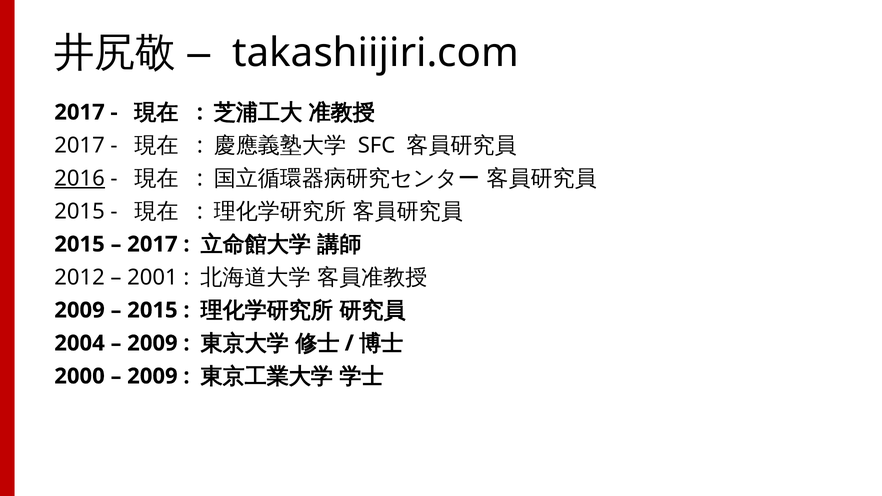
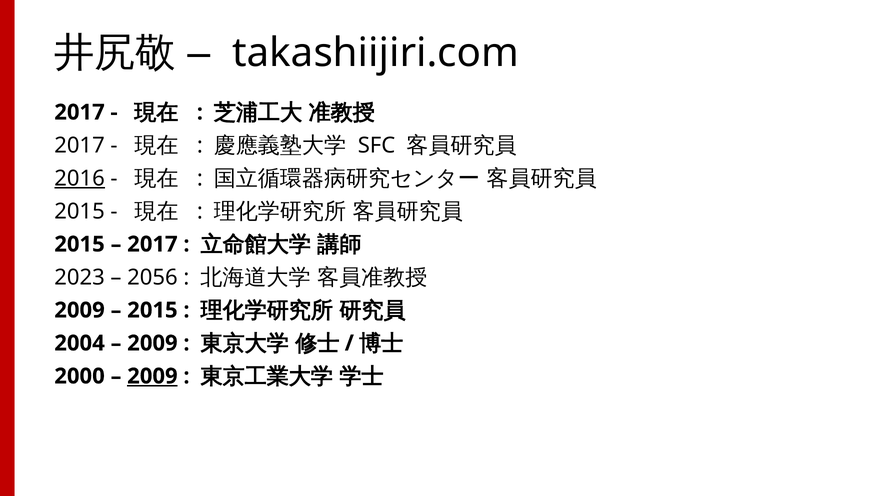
2012: 2012 -> 2023 (80, 277)
2001: 2001 -> 2056 (152, 277)
2009 underline: none -> present (152, 376)
